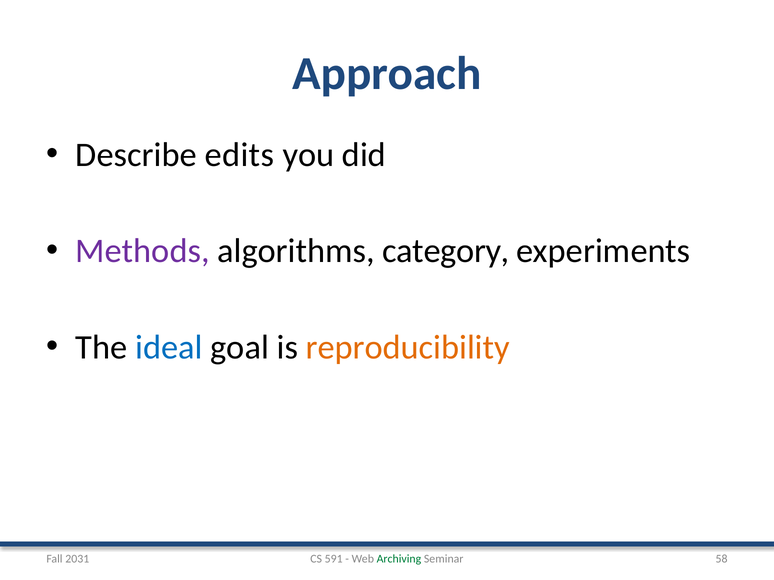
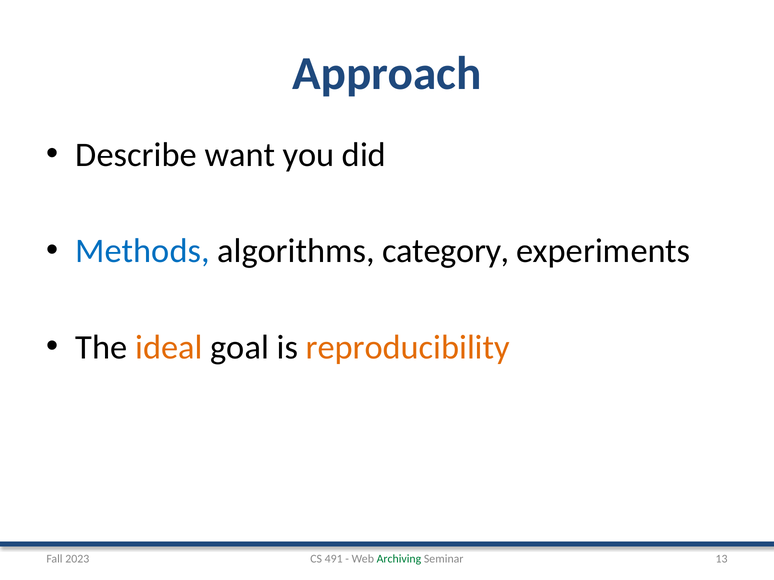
edits: edits -> want (240, 155)
Methods colour: purple -> blue (143, 251)
ideal colour: blue -> orange (169, 348)
591: 591 -> 491 (334, 559)
58: 58 -> 13 (722, 559)
2031: 2031 -> 2023 (77, 559)
